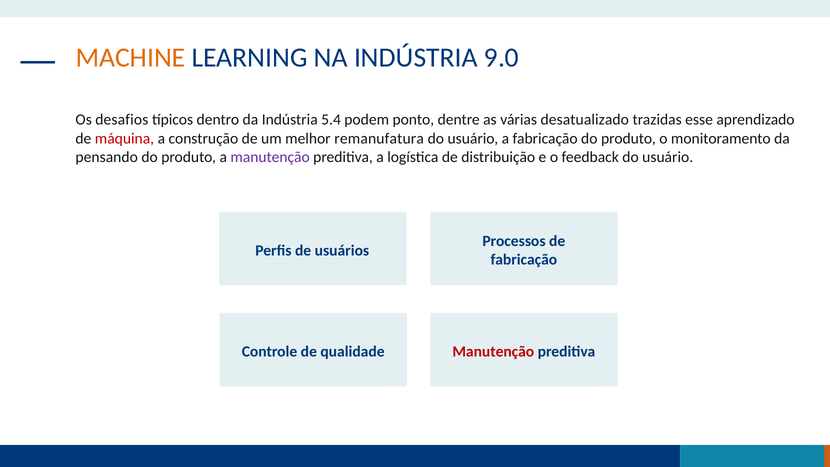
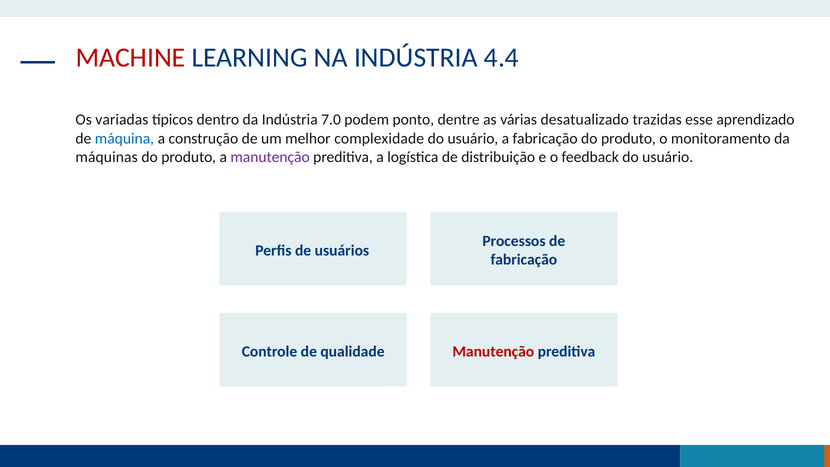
MACHINE colour: orange -> red (130, 58)
9.0: 9.0 -> 4.4 (501, 58)
desafios: desafios -> variadas (122, 120)
5.4: 5.4 -> 7.0 (331, 120)
máquina colour: red -> blue (124, 138)
remanufatura: remanufatura -> complexidade (379, 138)
pensando: pensando -> máquinas (107, 157)
